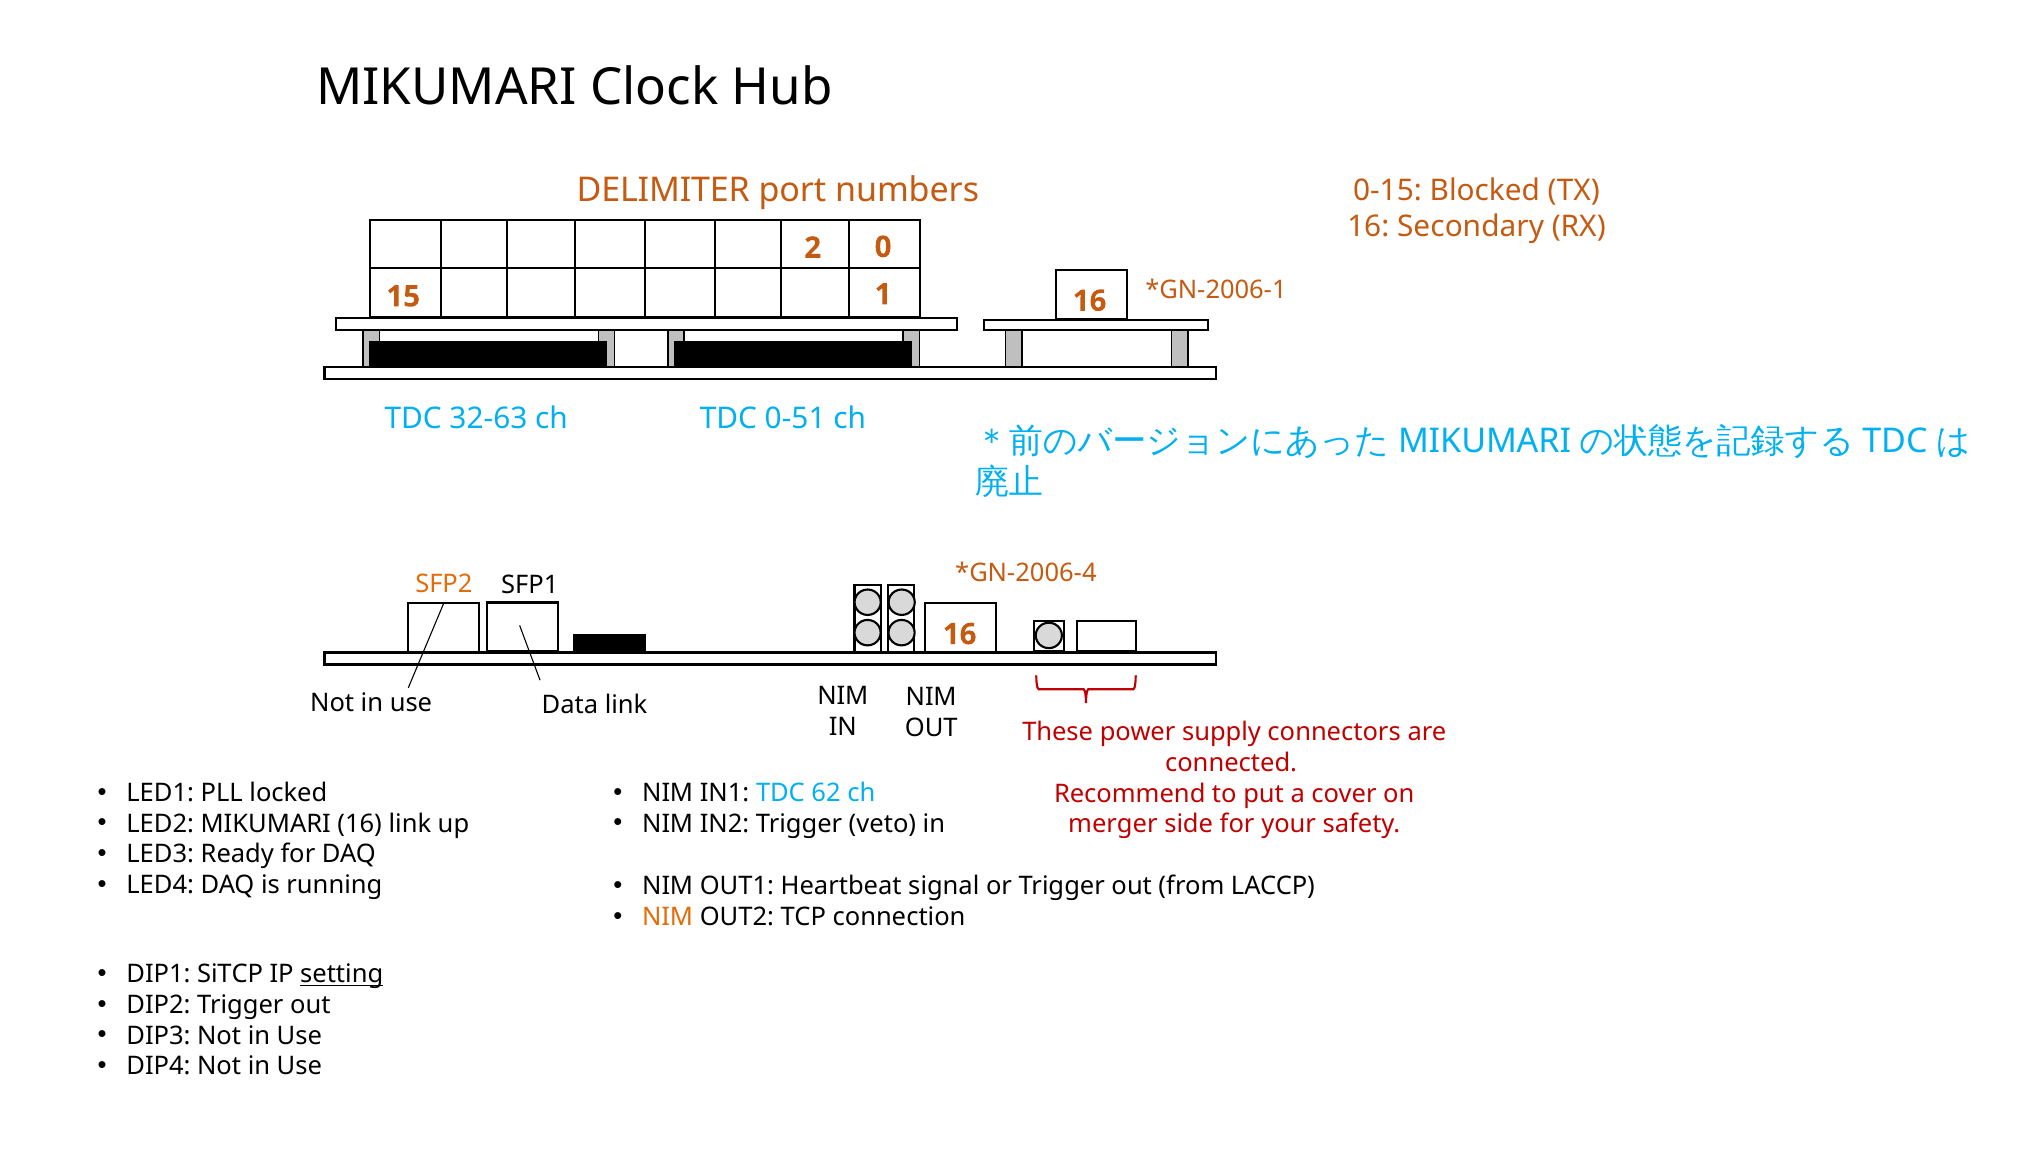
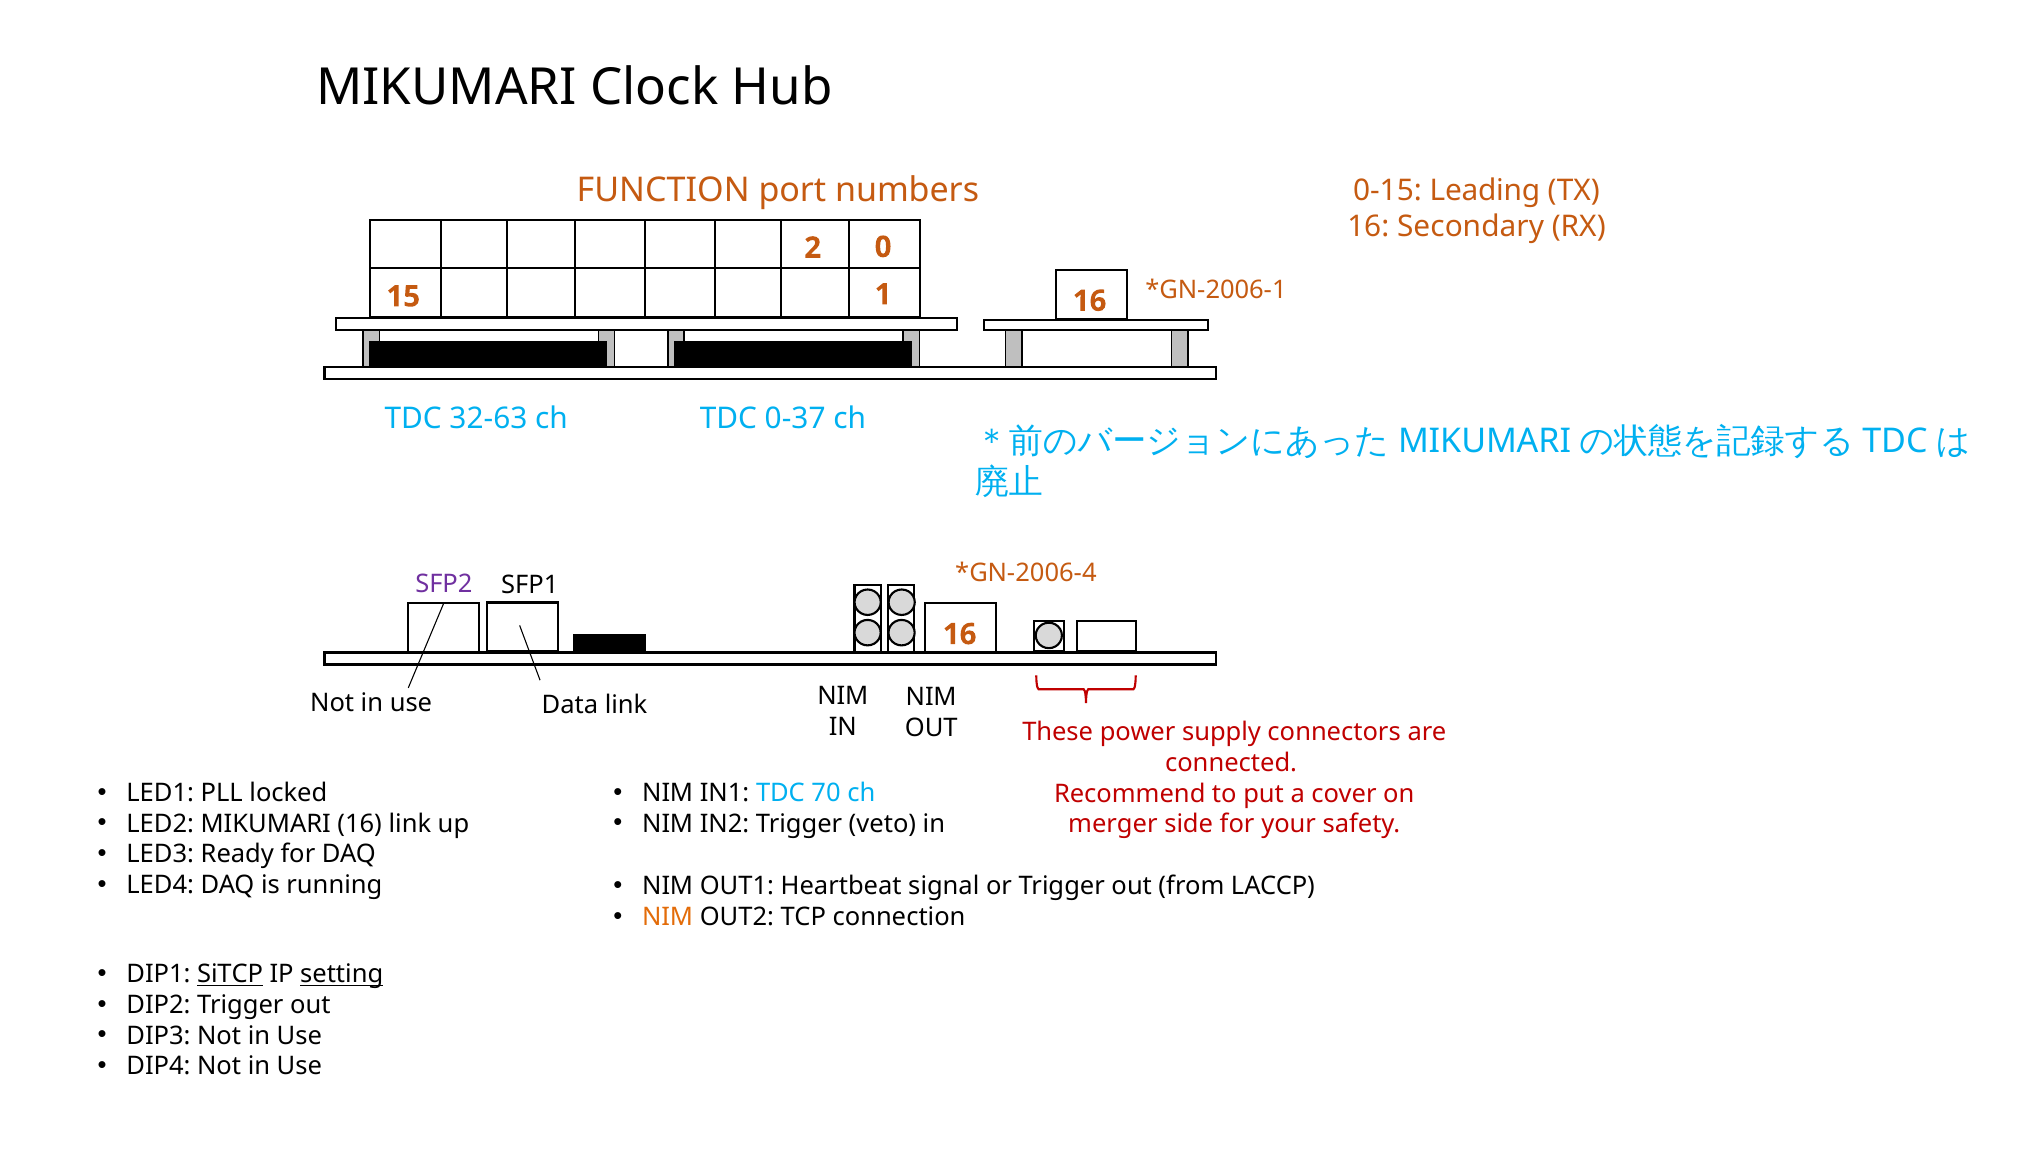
DELIMITER: DELIMITER -> FUNCTION (663, 190)
Blocked: Blocked -> Leading (1485, 191)
0-51: 0-51 -> 0-37 (795, 418)
SFP2 colour: orange -> purple (444, 584)
62: 62 -> 70 (826, 793)
SiTCP underline: none -> present (230, 974)
